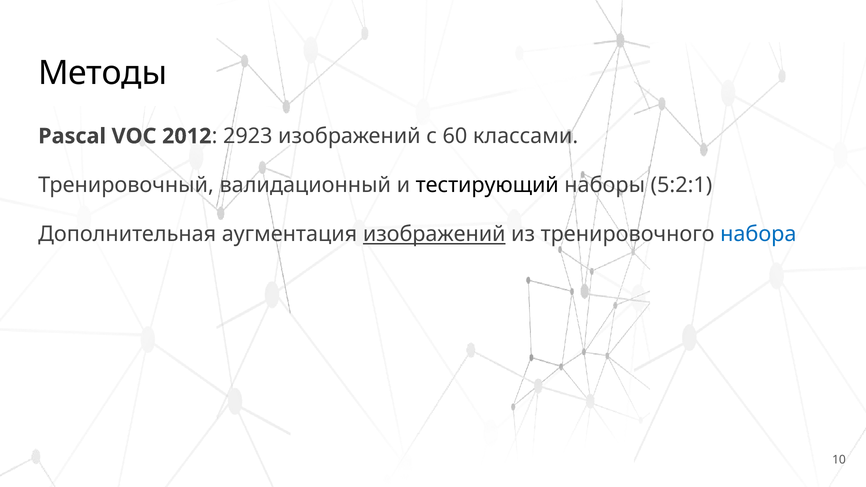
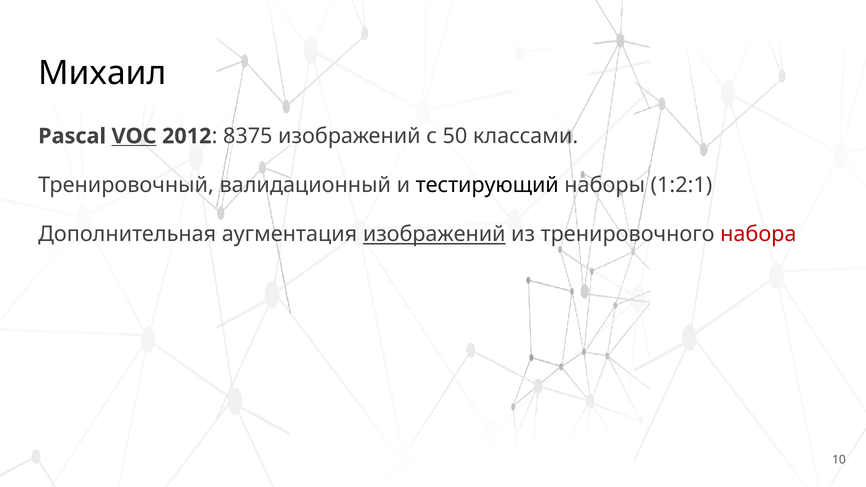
Методы: Методы -> Михаил (102, 73)
VOC underline: none -> present (134, 136)
2923: 2923 -> 8375 (248, 136)
60: 60 -> 50 (455, 136)
5:2:1: 5:2:1 -> 1:2:1 (681, 185)
набора colour: blue -> red (758, 234)
